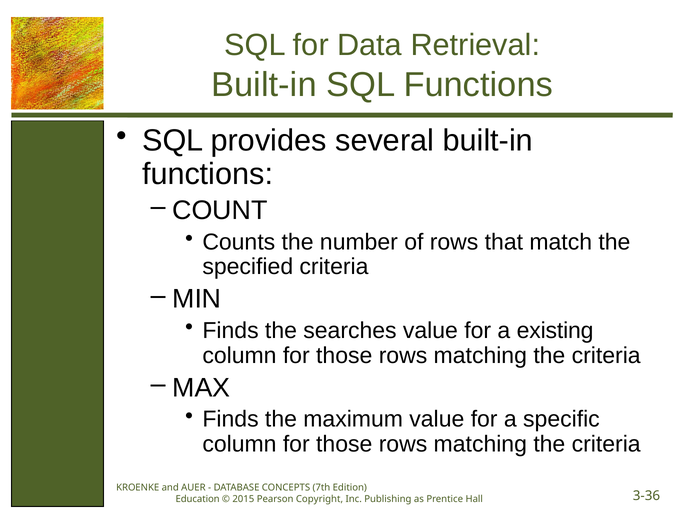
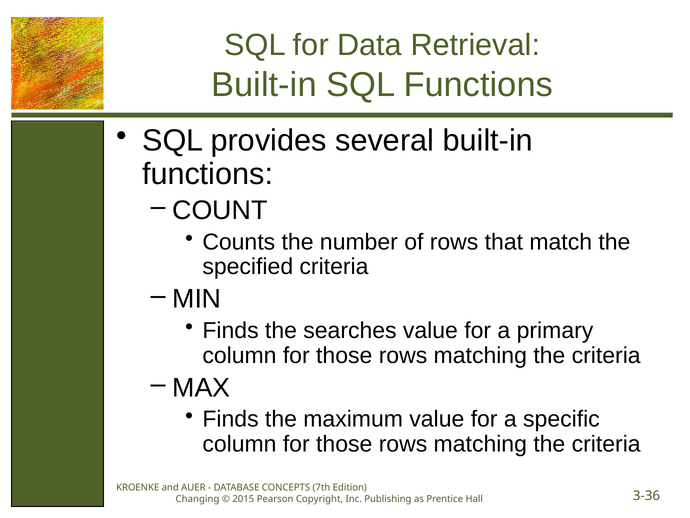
existing: existing -> primary (555, 330)
Education: Education -> Changing (198, 499)
